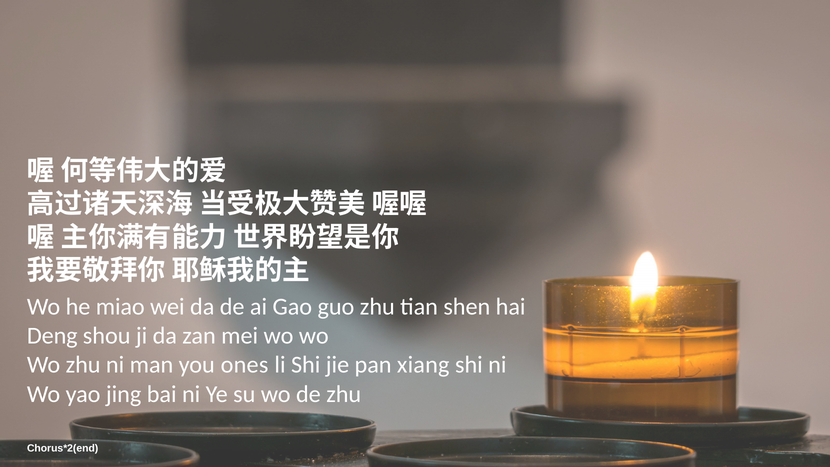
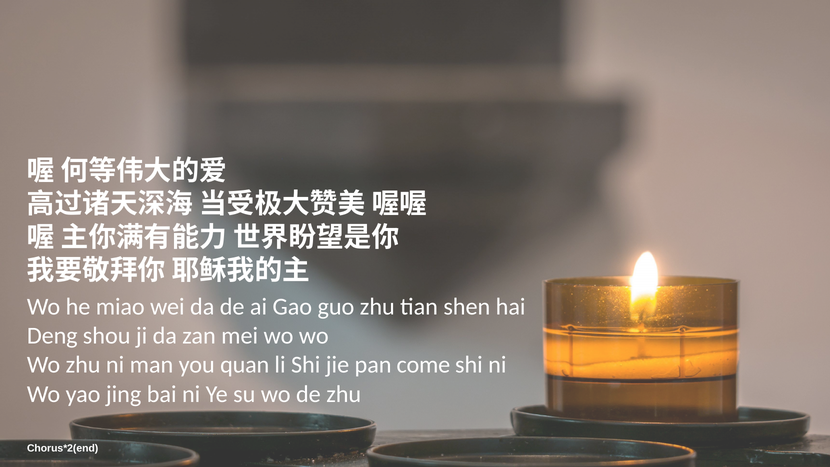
ones: ones -> quan (245, 365)
xiang: xiang -> come (423, 365)
